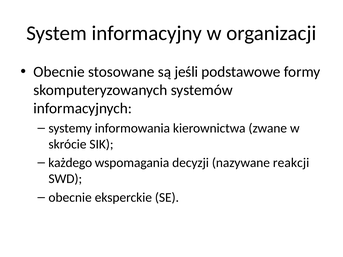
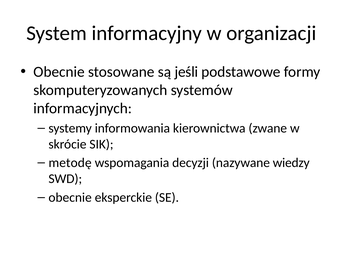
każdego: każdego -> metodę (70, 163)
reakcji: reakcji -> wiedzy (291, 163)
